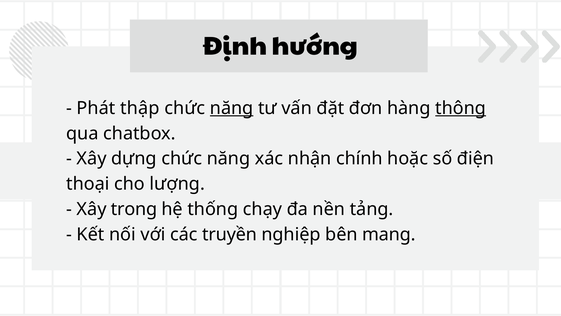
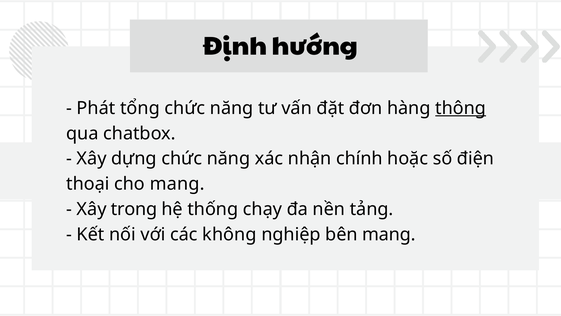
thập: thập -> tổng (140, 108)
năng underline: present -> none (232, 108)
cho lượng: lượng -> mang (177, 184)
truyền: truyền -> không (229, 234)
